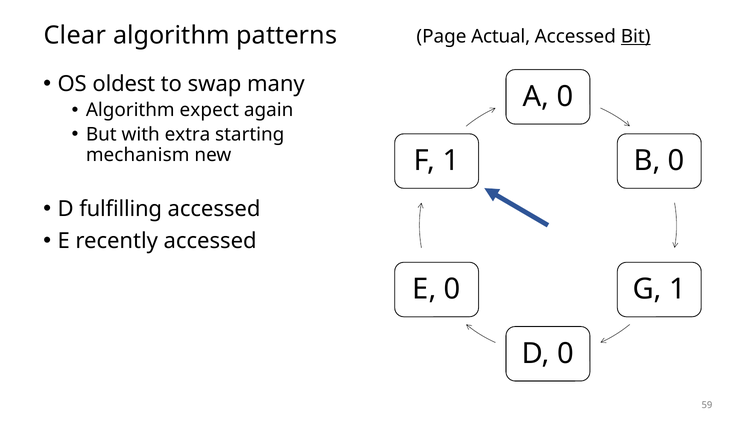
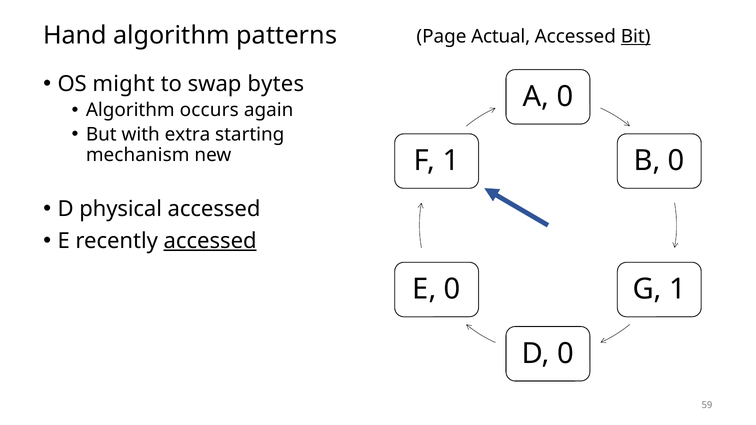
Clear: Clear -> Hand (75, 35)
oldest: oldest -> might (124, 84)
many: many -> bytes (276, 84)
expect: expect -> occurs (209, 110)
fulfilling: fulfilling -> physical (121, 209)
accessed underline: none -> present (210, 241)
